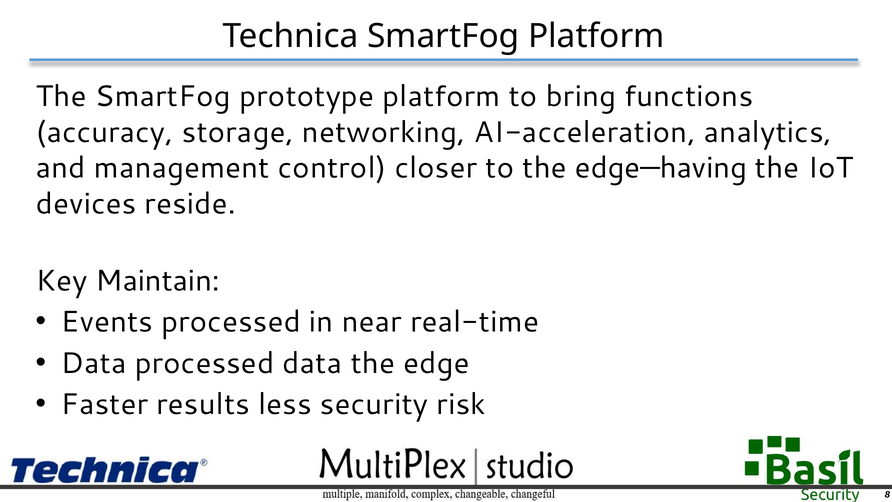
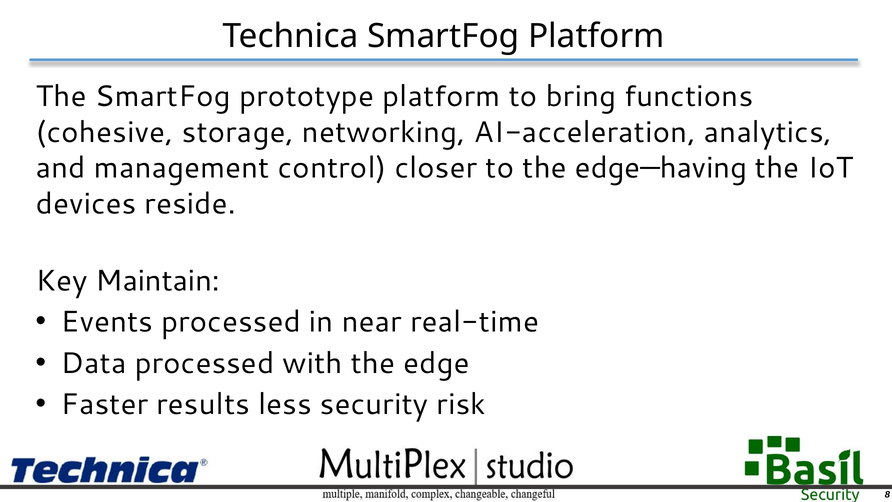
accuracy: accuracy -> cohesive (105, 132)
processed data: data -> with (313, 363)
